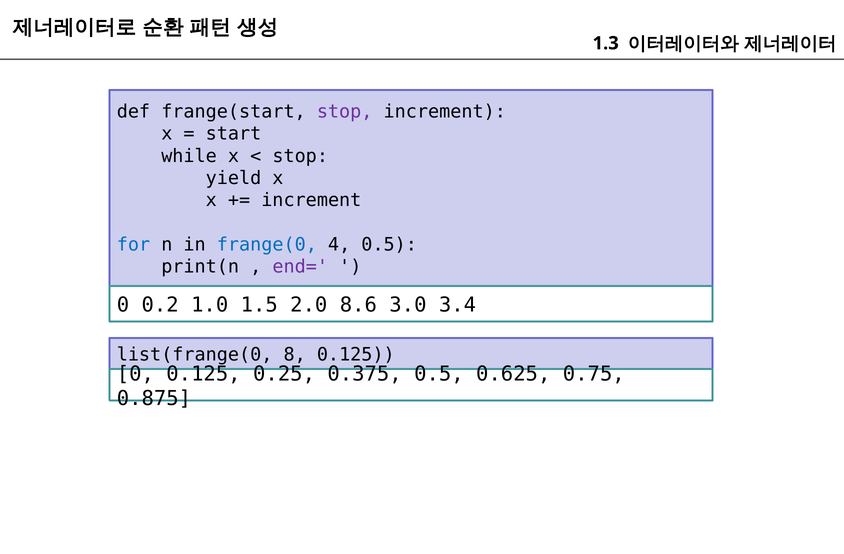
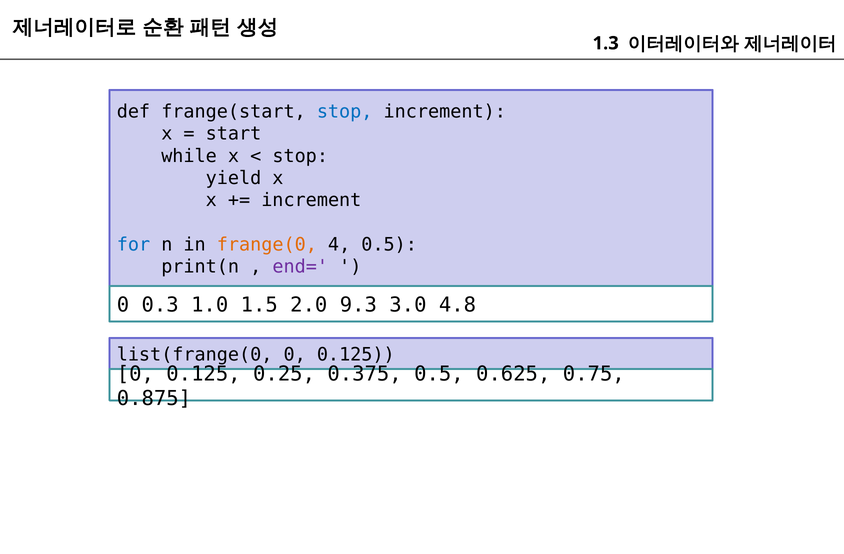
stop colour: purple -> blue (345, 112)
frange(0 colour: blue -> orange (267, 245)
0.2: 0.2 -> 0.3 (160, 305)
8.6: 8.6 -> 9.3 (358, 305)
3.4: 3.4 -> 4.8 (458, 305)
list(frange(0 8: 8 -> 0 (295, 355)
